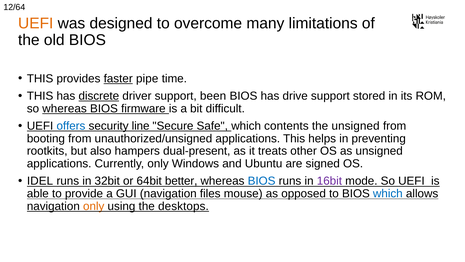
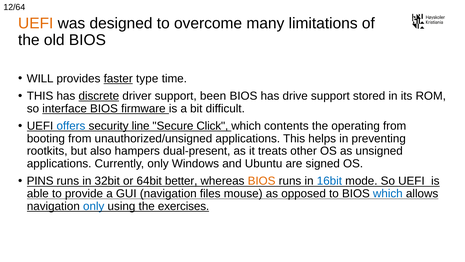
THIS: THIS -> WILL (40, 78)
pipe: pipe -> type (147, 78)
so whereas: whereas -> interface (65, 108)
Safe: Safe -> Click (212, 126)
the unsigned: unsigned -> operating (356, 126)
IDEL: IDEL -> PINS (40, 181)
BIOS colour: blue -> orange (262, 181)
16bit colour: purple -> blue (329, 181)
only colour: orange -> blue (94, 206)
desktops: desktops -> exercises (184, 206)
